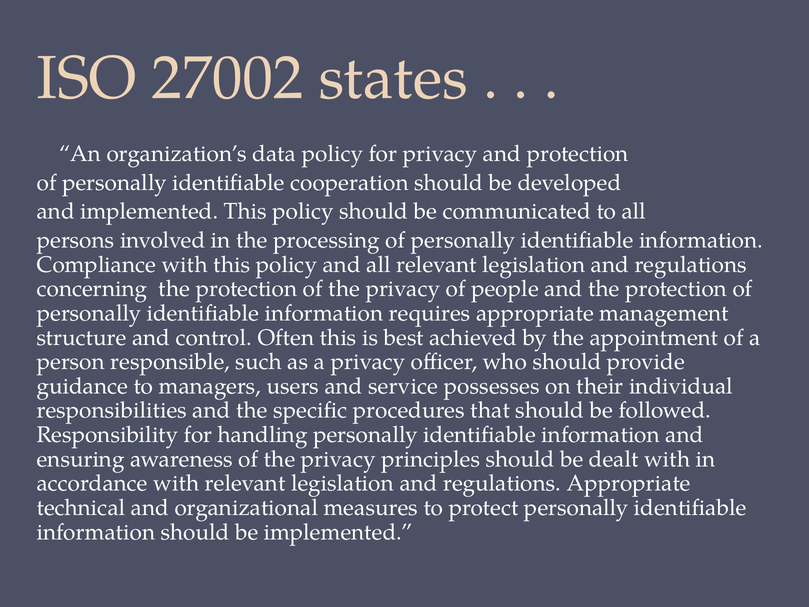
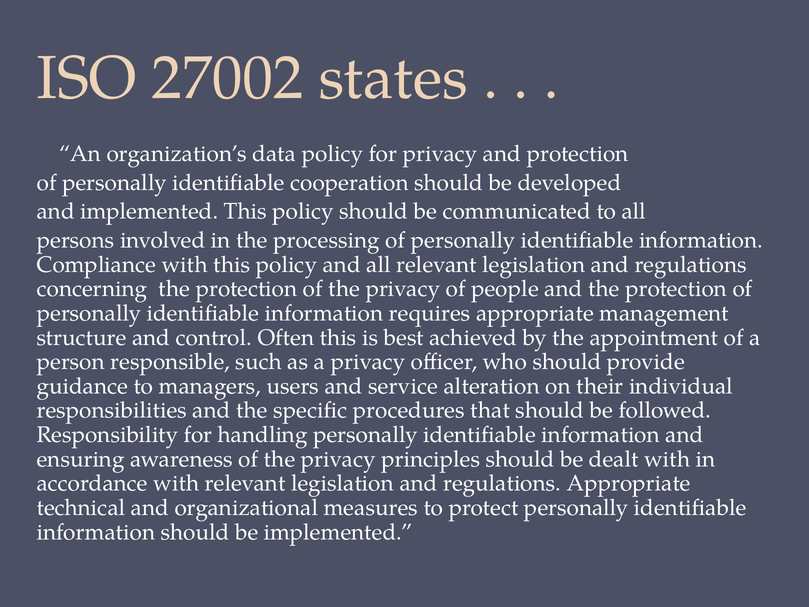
possesses: possesses -> alteration (492, 386)
